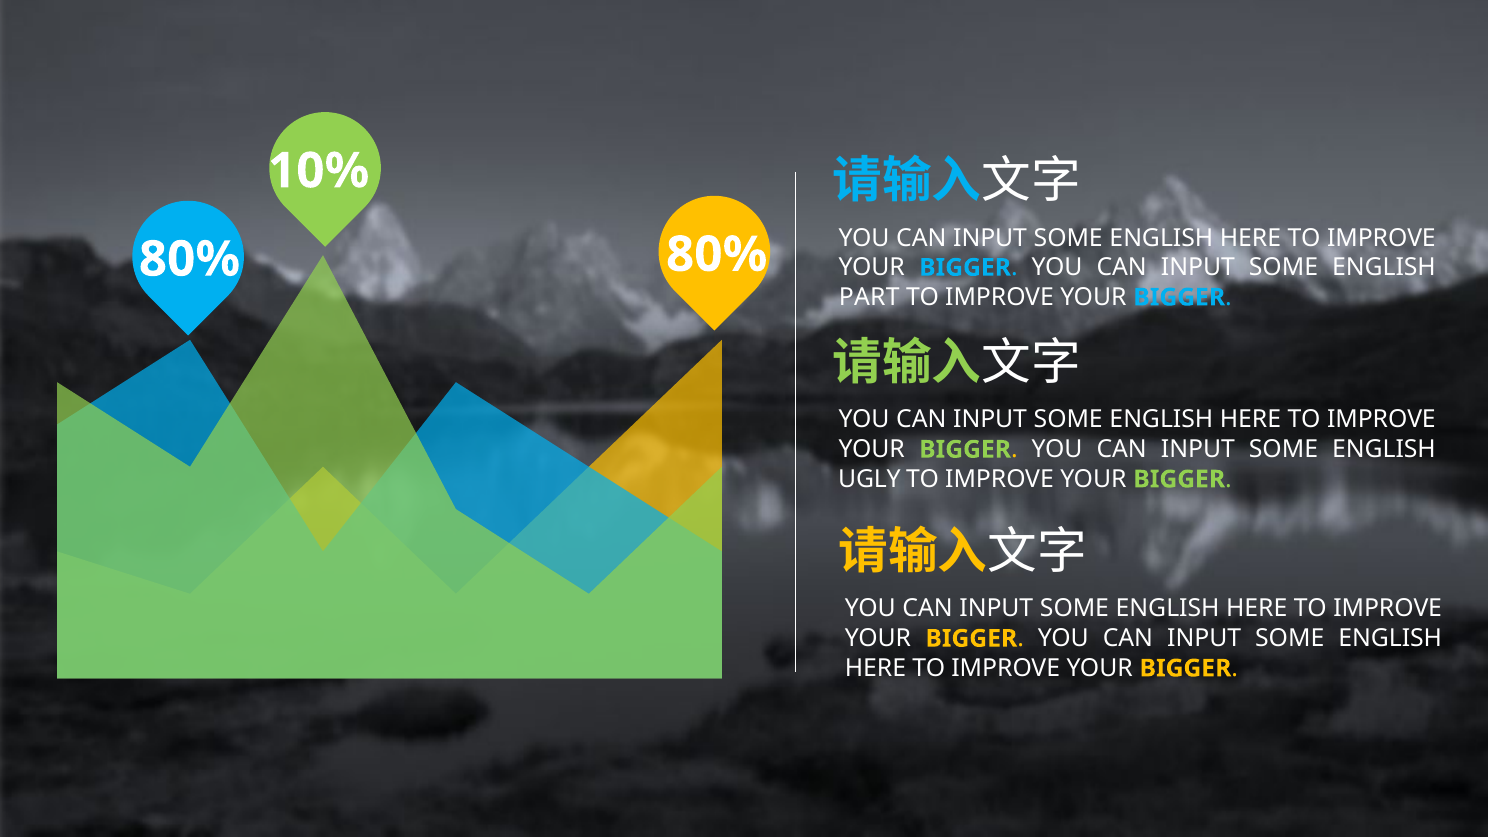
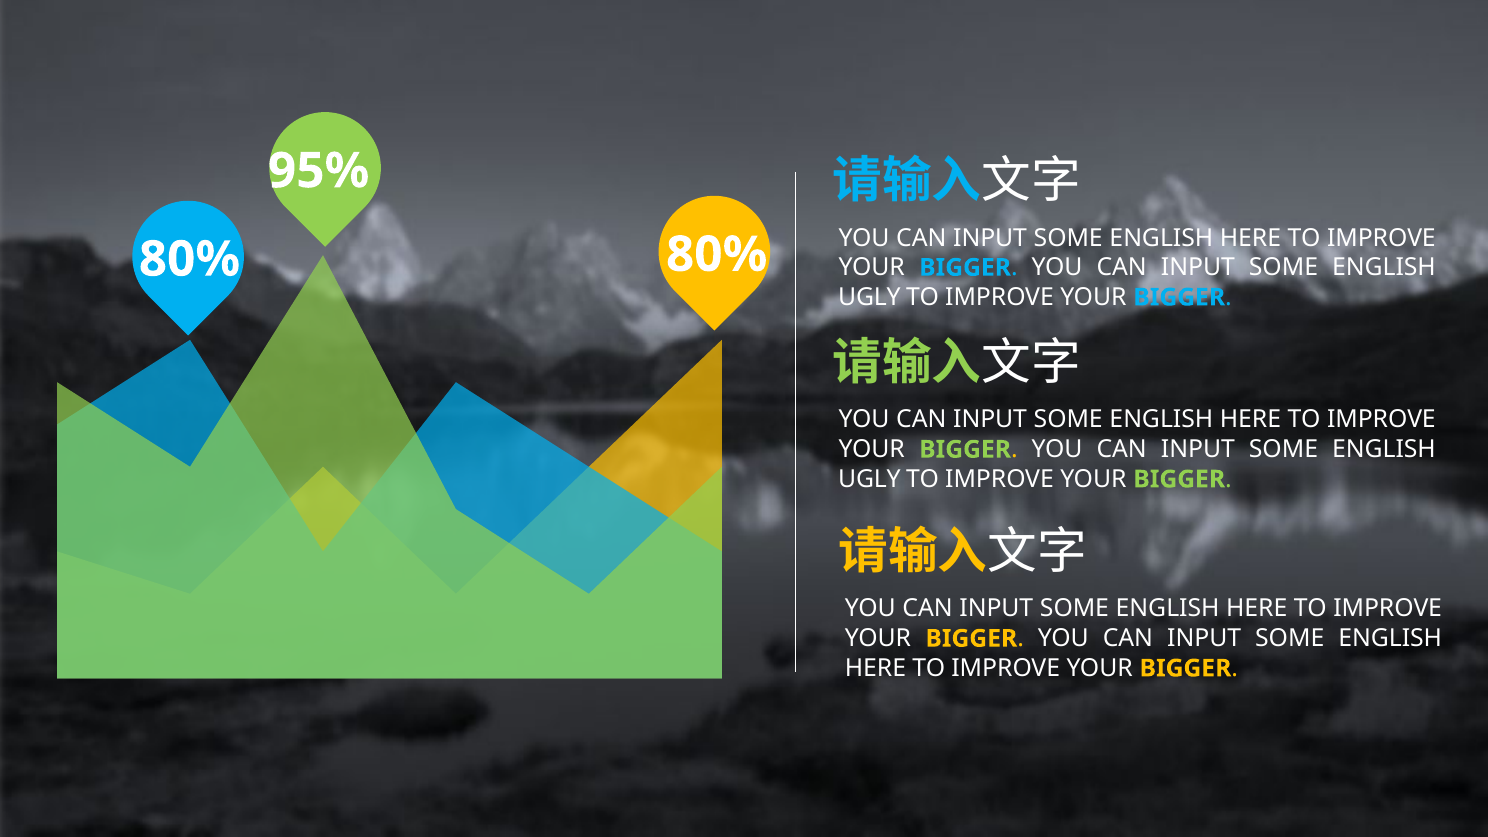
10%: 10% -> 95% (319, 171)
PART: PART -> UGLY (869, 297)
